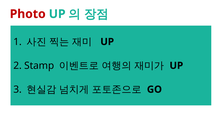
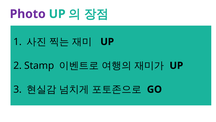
Photo colour: red -> purple (28, 14)
